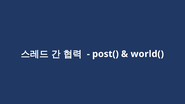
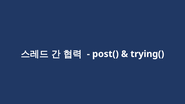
world(: world( -> trying( (147, 54)
